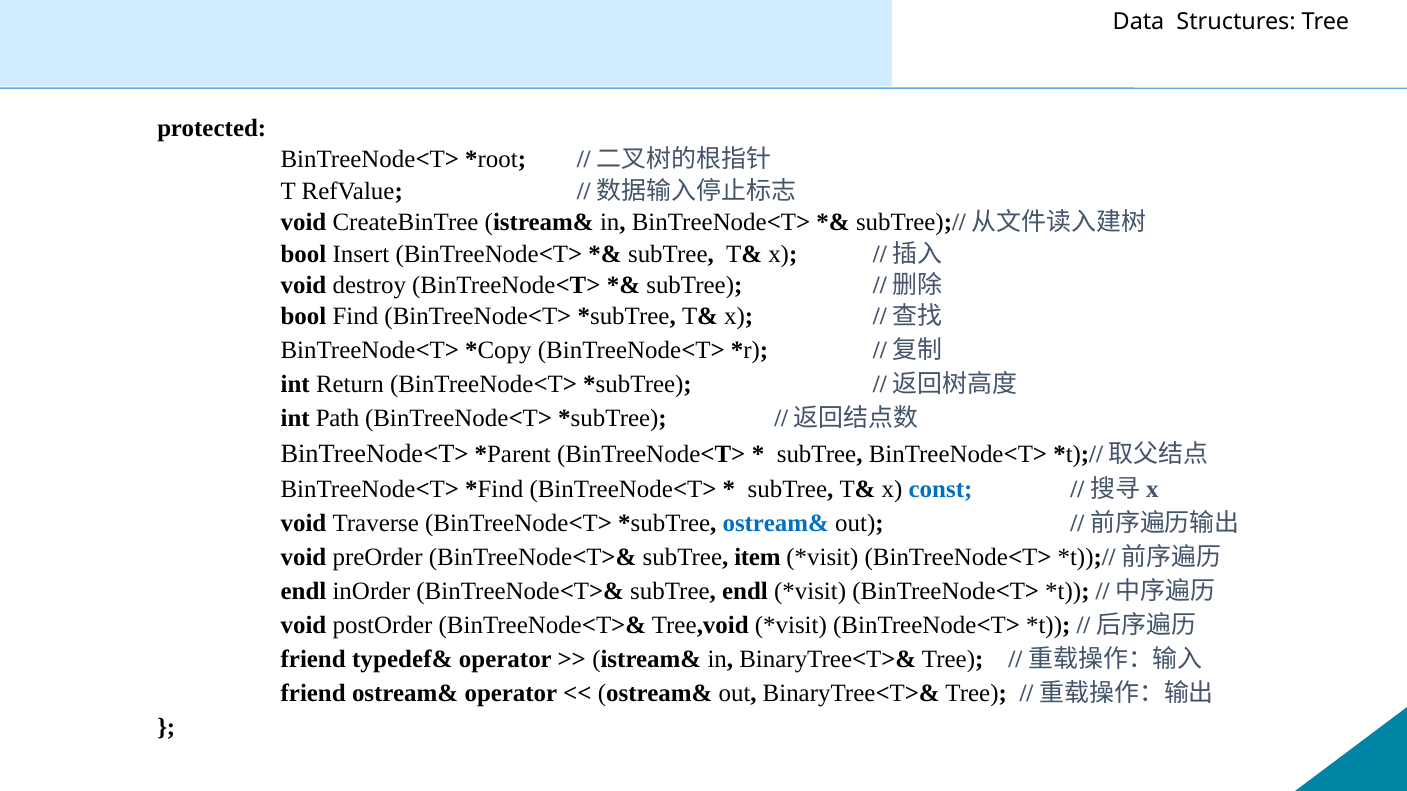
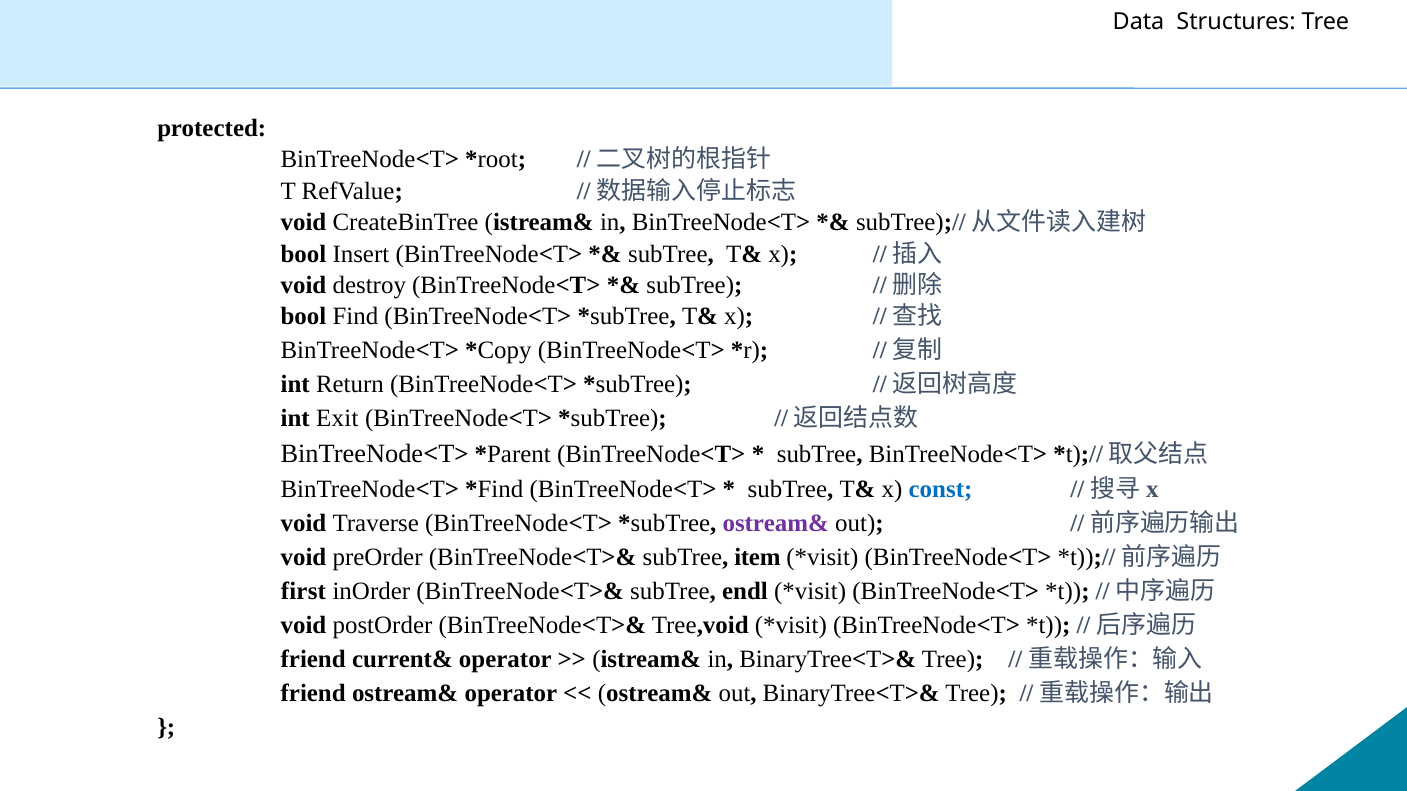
Path: Path -> Exit (337, 419)
ostream& colour: blue -> purple (776, 523)
endl: endl -> first (303, 591)
typedef&: typedef& -> current& (402, 659)
